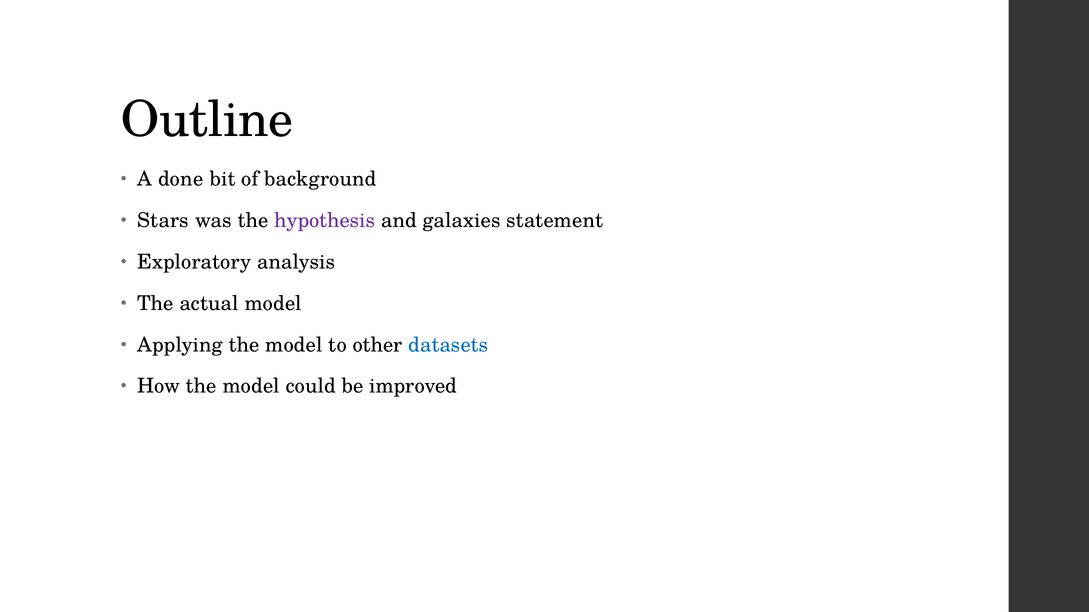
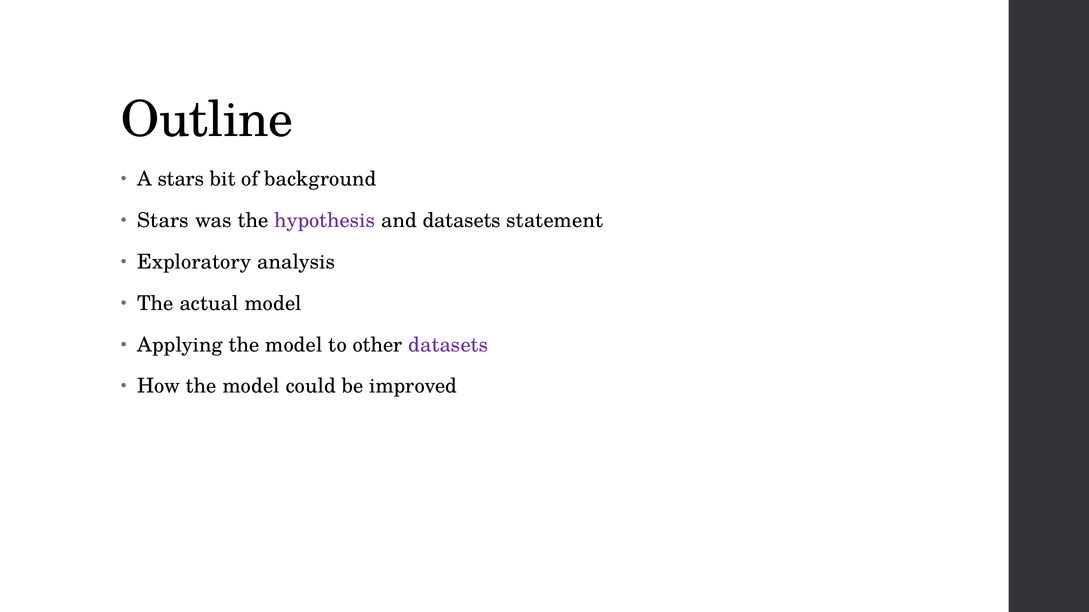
A done: done -> stars (181, 179)
and galaxies: galaxies -> datasets (462, 221)
datasets colour: blue -> purple (448, 345)
